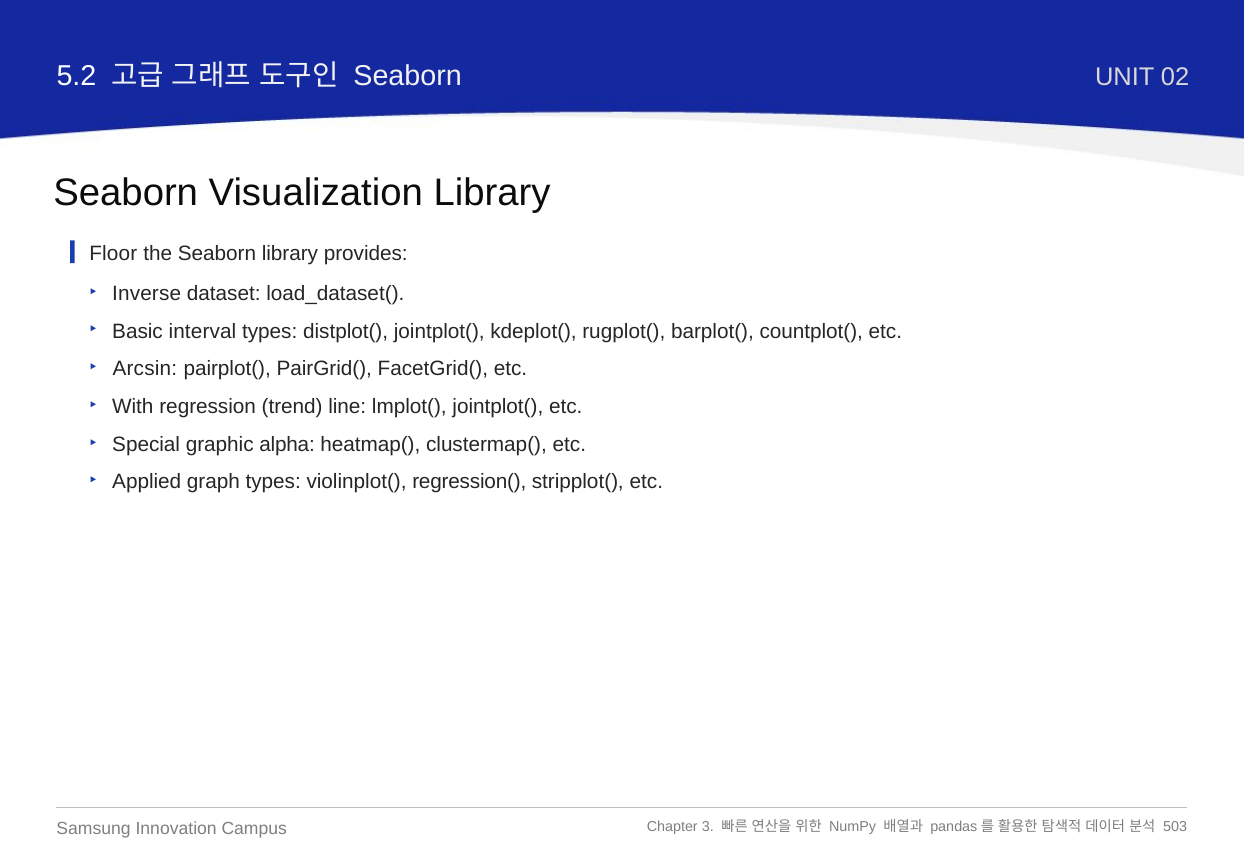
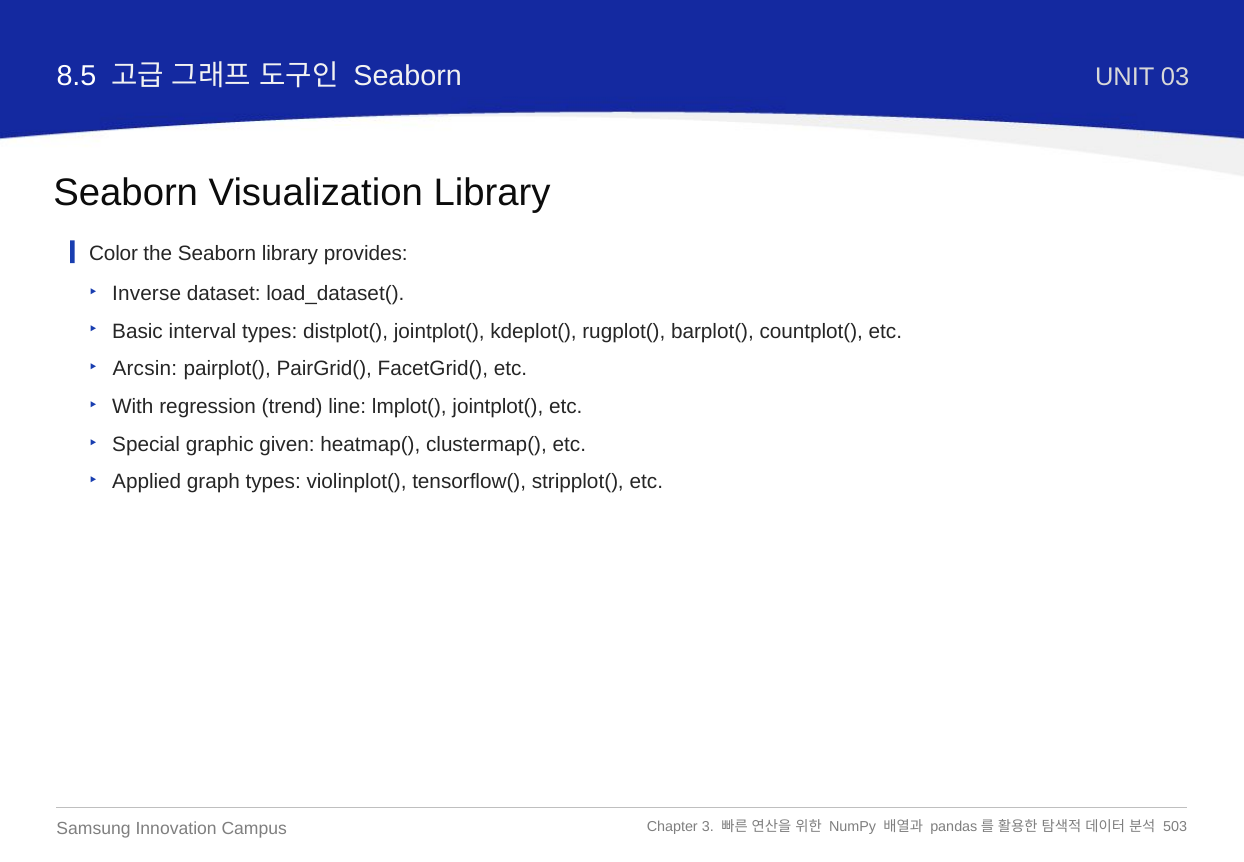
5.2: 5.2 -> 8.5 (76, 76)
02: 02 -> 03 (1175, 77)
Floor: Floor -> Color (114, 254)
alpha: alpha -> given (287, 444)
regression(: regression( -> tensorflow( (469, 482)
